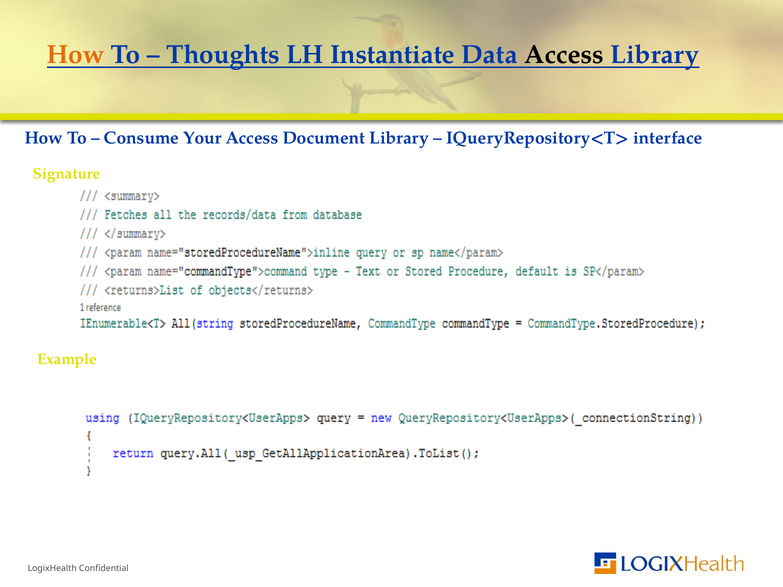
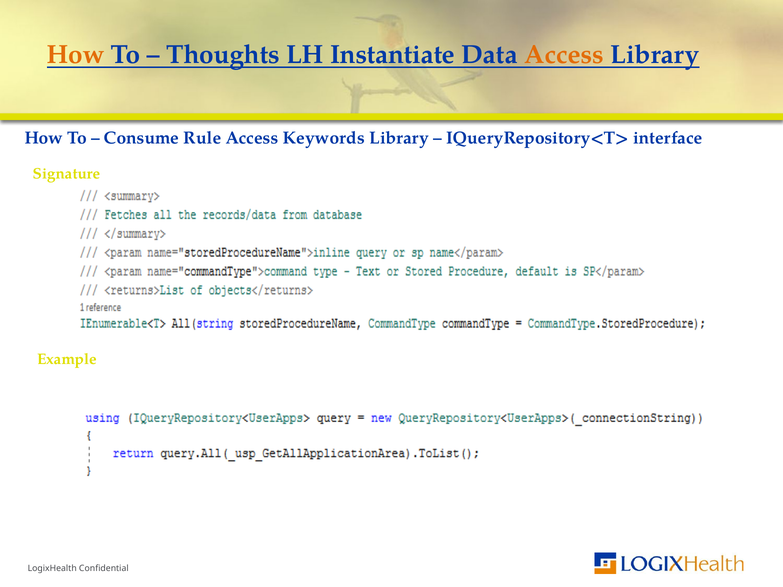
Access colour: black -> orange (564, 55)
Your: Your -> Rule (202, 138)
Document: Document -> Keywords (324, 138)
